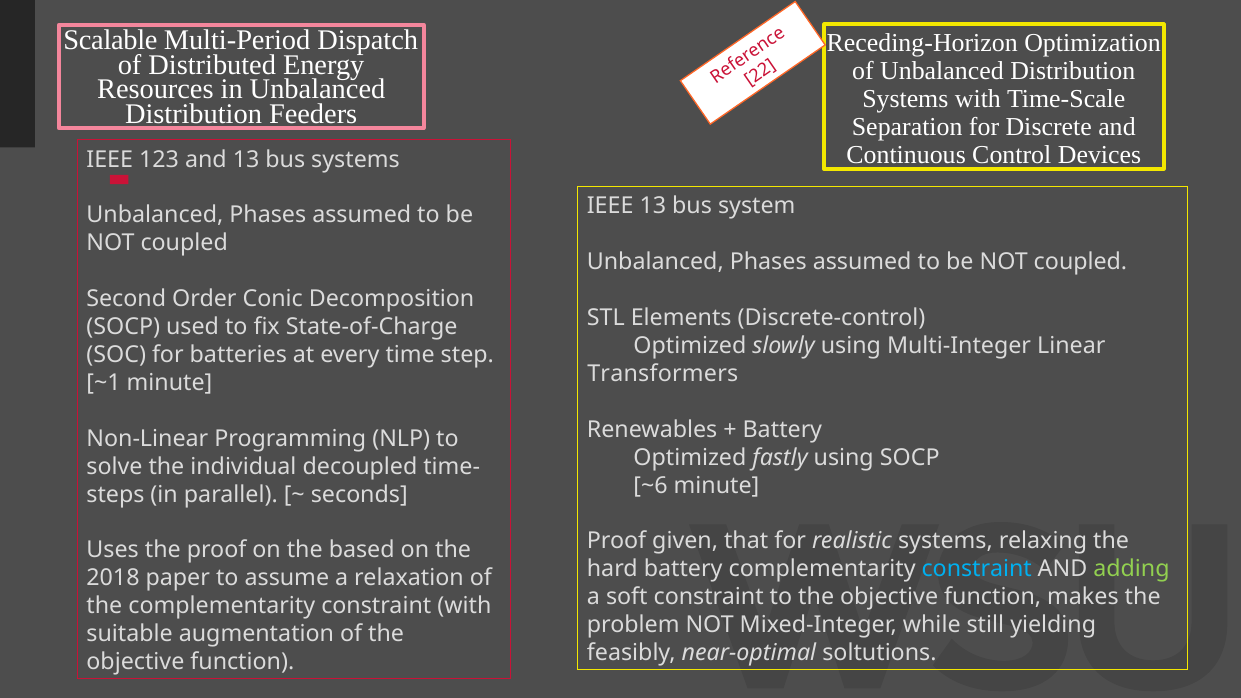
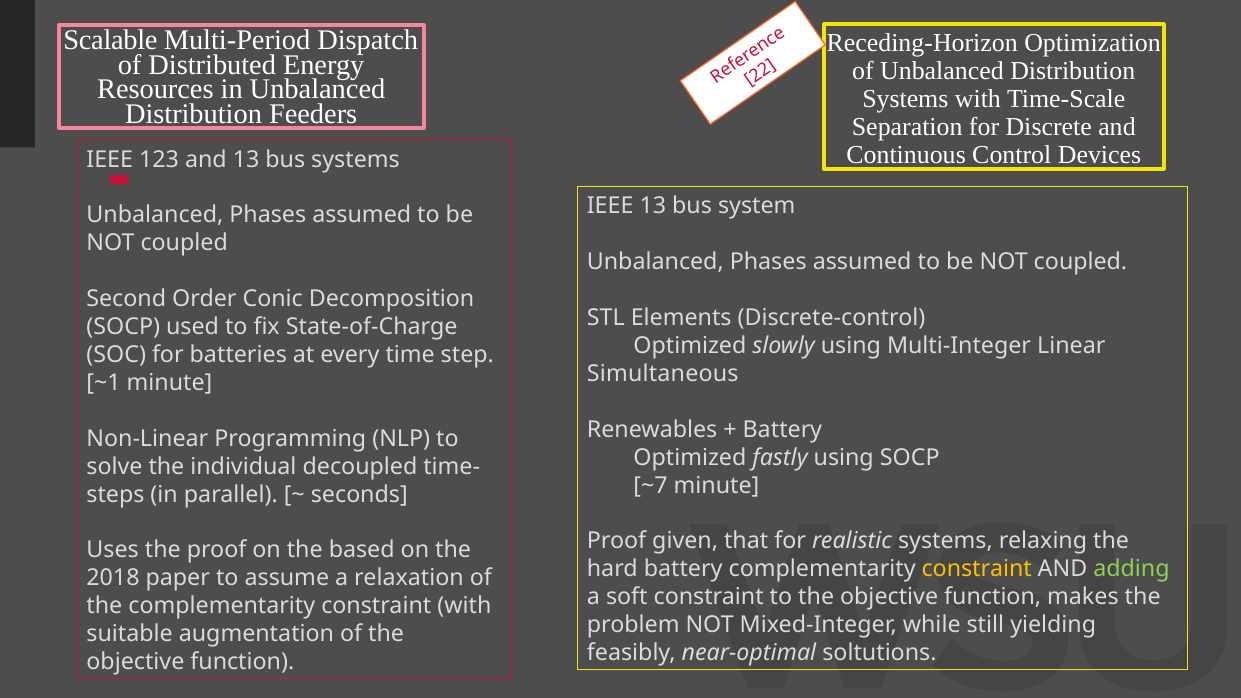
Transformers: Transformers -> Simultaneous (663, 374)
~6: ~6 -> ~7 (651, 486)
constraint colour: light blue -> yellow (977, 569)
